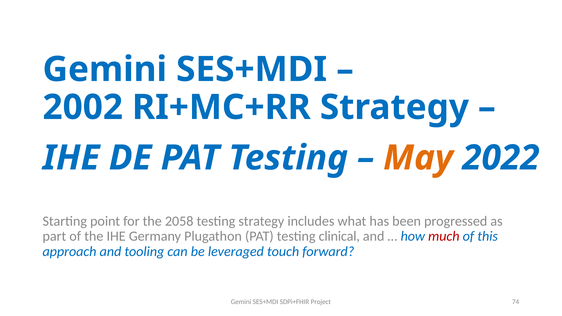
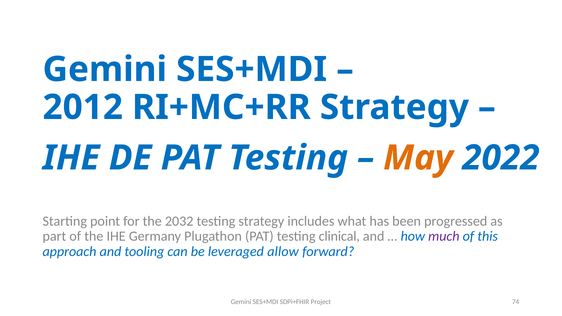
2002: 2002 -> 2012 (83, 107)
2058: 2058 -> 2032 (179, 221)
much colour: red -> purple (444, 236)
touch: touch -> allow (283, 252)
